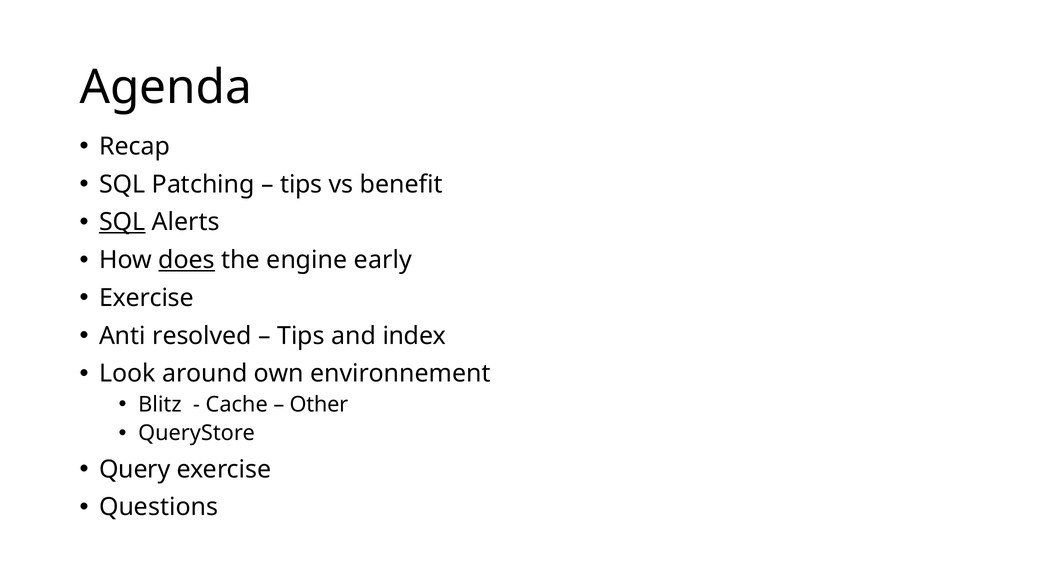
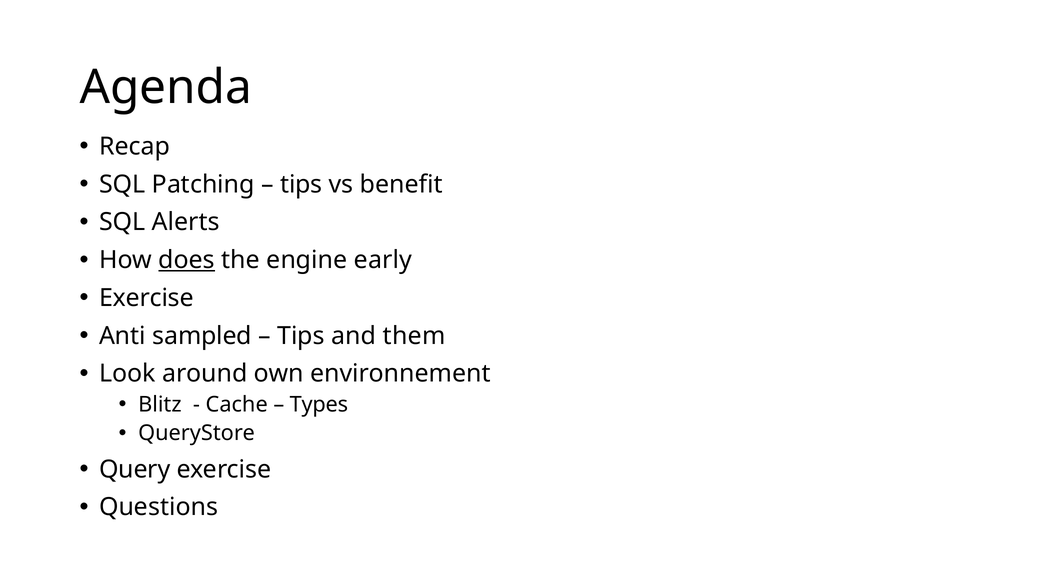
SQL underline: present -> none (122, 222)
resolved: resolved -> sampled (202, 336)
index: index -> them (414, 336)
Other: Other -> Types (319, 404)
